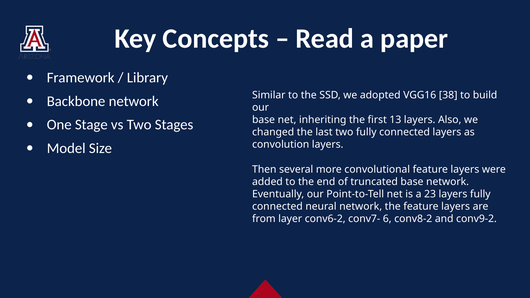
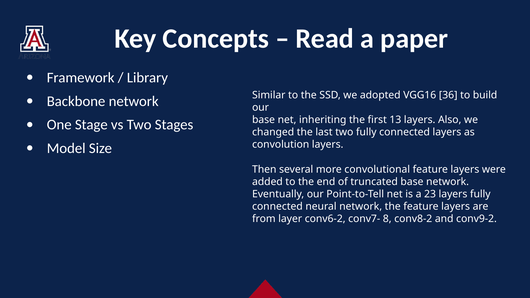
38: 38 -> 36 (448, 95)
6: 6 -> 8 (387, 219)
